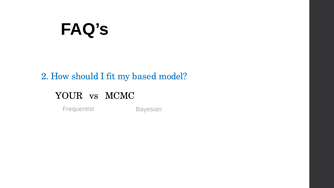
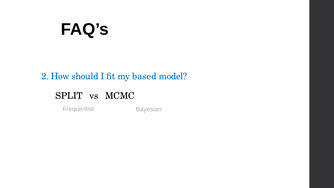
YOUR: YOUR -> SPLIT (69, 96)
